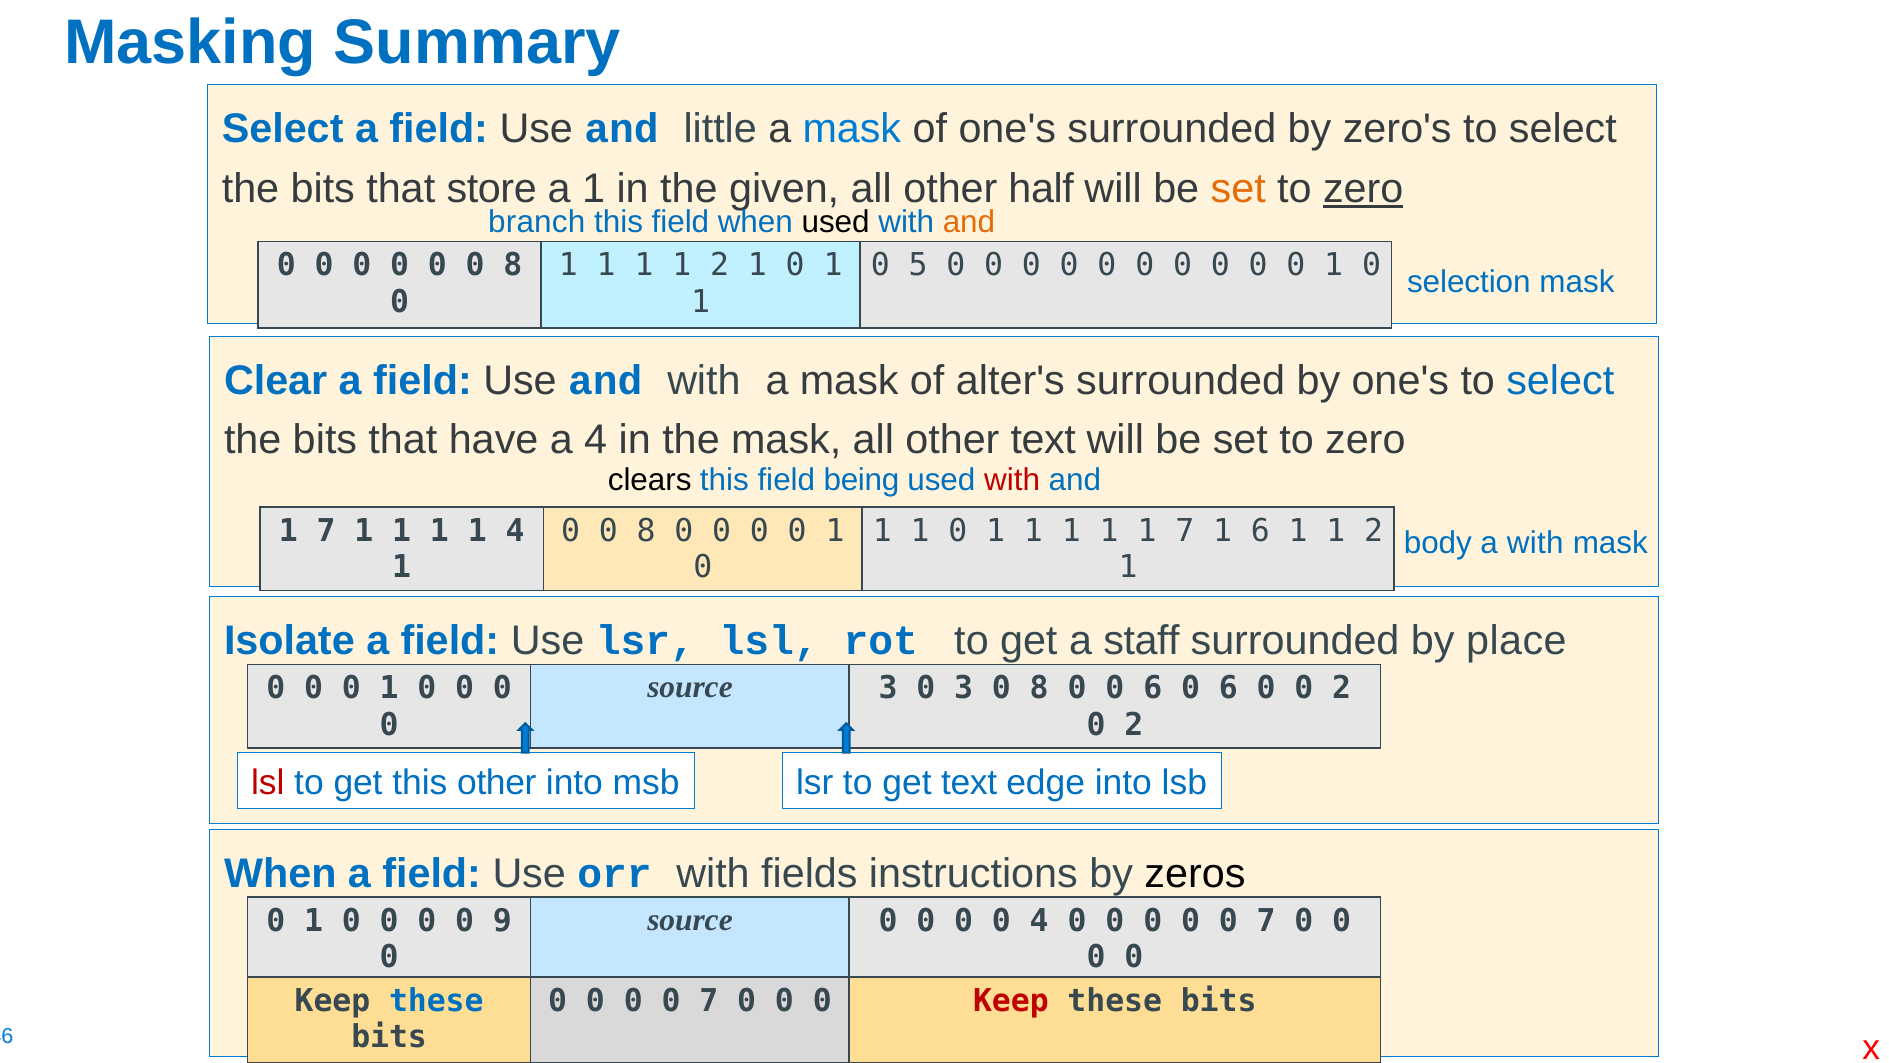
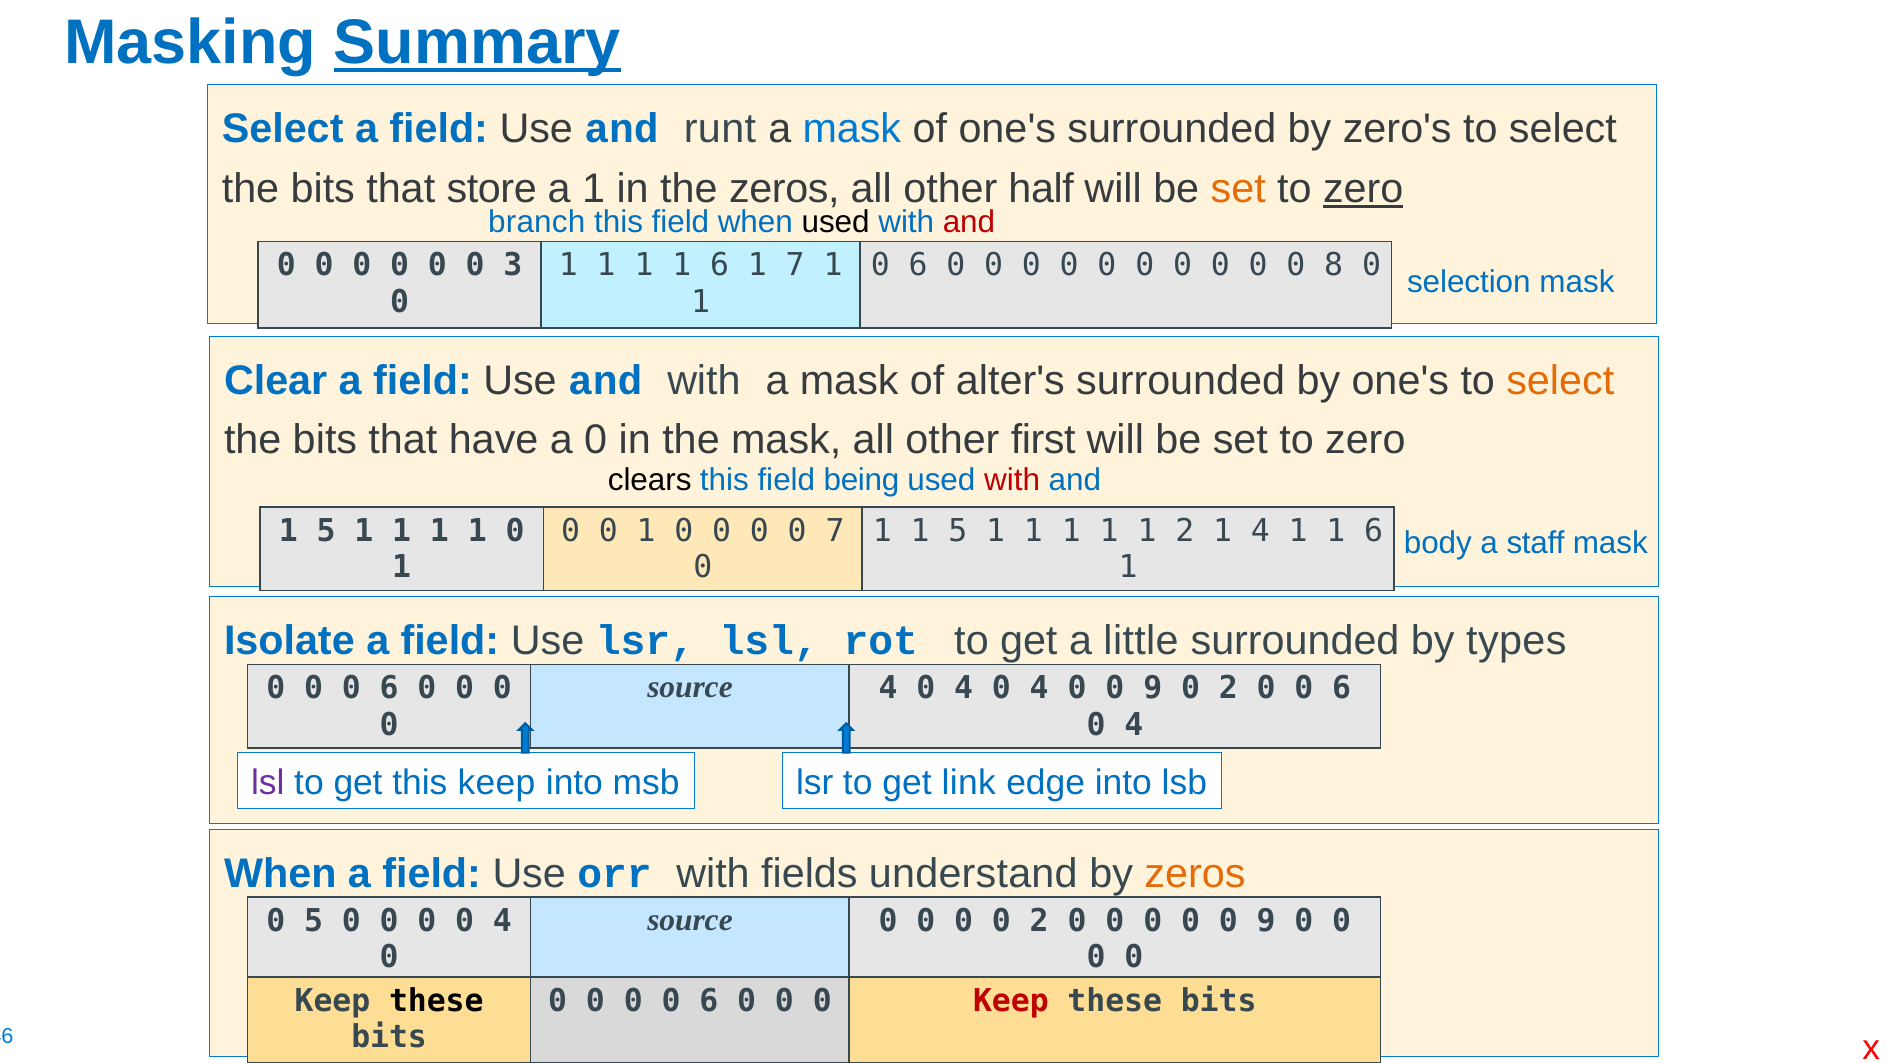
Summary underline: none -> present (477, 43)
little: little -> runt (720, 129)
the given: given -> zeros (784, 189)
and colour: orange -> red (969, 222)
0 0 0 8: 8 -> 3 (513, 265)
1 1 1 2: 2 -> 6 (719, 265)
0: 0 -> 7 (795, 265)
5: 5 -> 6 (918, 265)
1: 1 -> 8 (1334, 265)
select colour: blue -> orange (1560, 381)
a 4: 4 -> 0 (596, 440)
other text: text -> first (1043, 440)
7: 7 -> 5 (326, 531)
1 1 1 4: 4 -> 0 (515, 531)
8: 8 -> 1 (646, 531)
1: 1 -> 7 (835, 531)
0: 0 -> 5 (958, 531)
1 1 7: 7 -> 2 (1185, 531)
1 6: 6 -> 4 (1260, 531)
2: 2 -> 6 (1374, 531)
a with: with -> staff (1536, 543)
staff: staff -> little (1141, 641)
place: place -> types (1516, 641)
source 3: 3 -> 4 (888, 688)
3: 3 -> 4 (964, 688)
8: 8 -> 4 (1039, 688)
6: 6 -> 9 (1153, 688)
6: 6 -> 2 (1228, 688)
2: 2 -> 6 (1342, 688)
1: 1 -> 6 (389, 688)
2: 2 -> 4 (1134, 725)
lsl colour: red -> purple (268, 783)
this other: other -> keep (496, 783)
get text: text -> link (969, 783)
instructions: instructions -> understand (973, 874)
zeros colour: black -> orange (1195, 874)
0 0 4: 4 -> 2 (1039, 921)
7: 7 -> 9 (1266, 921)
1: 1 -> 5 (313, 921)
0 0 9: 9 -> 4 (502, 921)
these colour: blue -> black (436, 1000)
7: 7 -> 6 (709, 1000)
